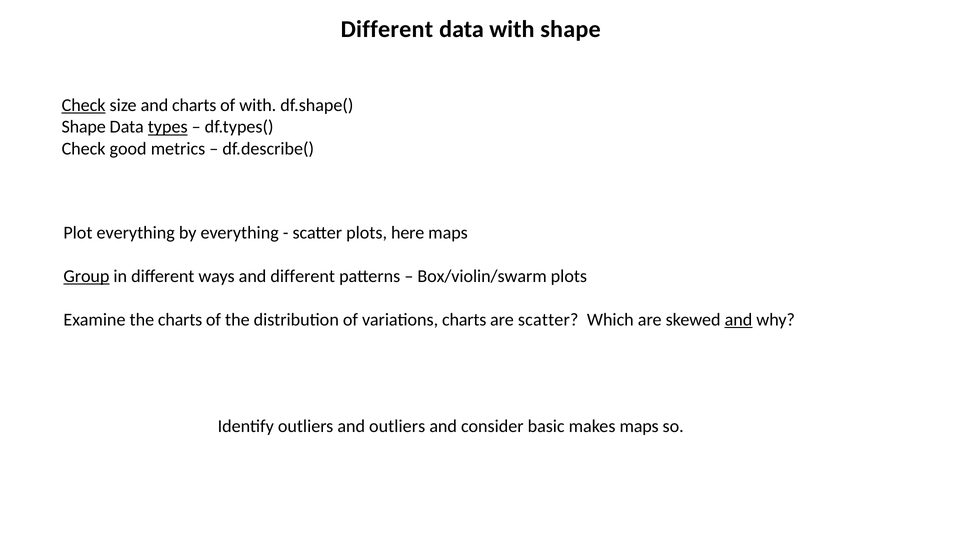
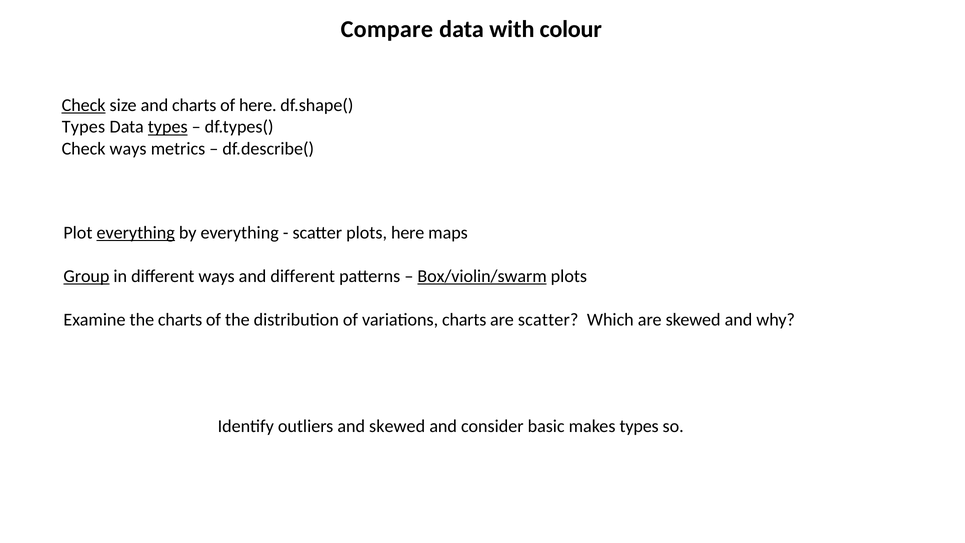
Different: Different -> Compare (387, 29)
with shape: shape -> colour (571, 29)
of with: with -> here (258, 105)
Shape: Shape -> Types (83, 127)
Check good: good -> ways (128, 149)
everything underline: none -> present (136, 233)
Box/violin/swarm underline: none -> present (482, 276)
and underline: present -> none (738, 320)
and outliers: outliers -> skewed (397, 426)
makes maps: maps -> types (639, 426)
